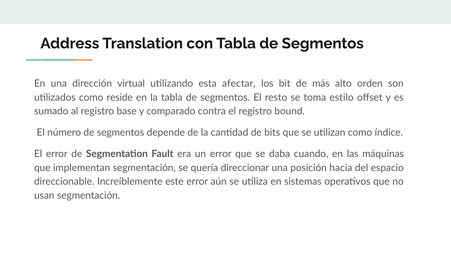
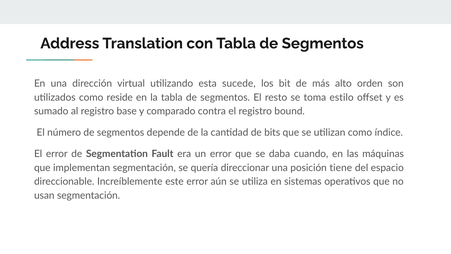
afectar: afectar -> sucede (239, 84)
hacia: hacia -> tiene (341, 168)
